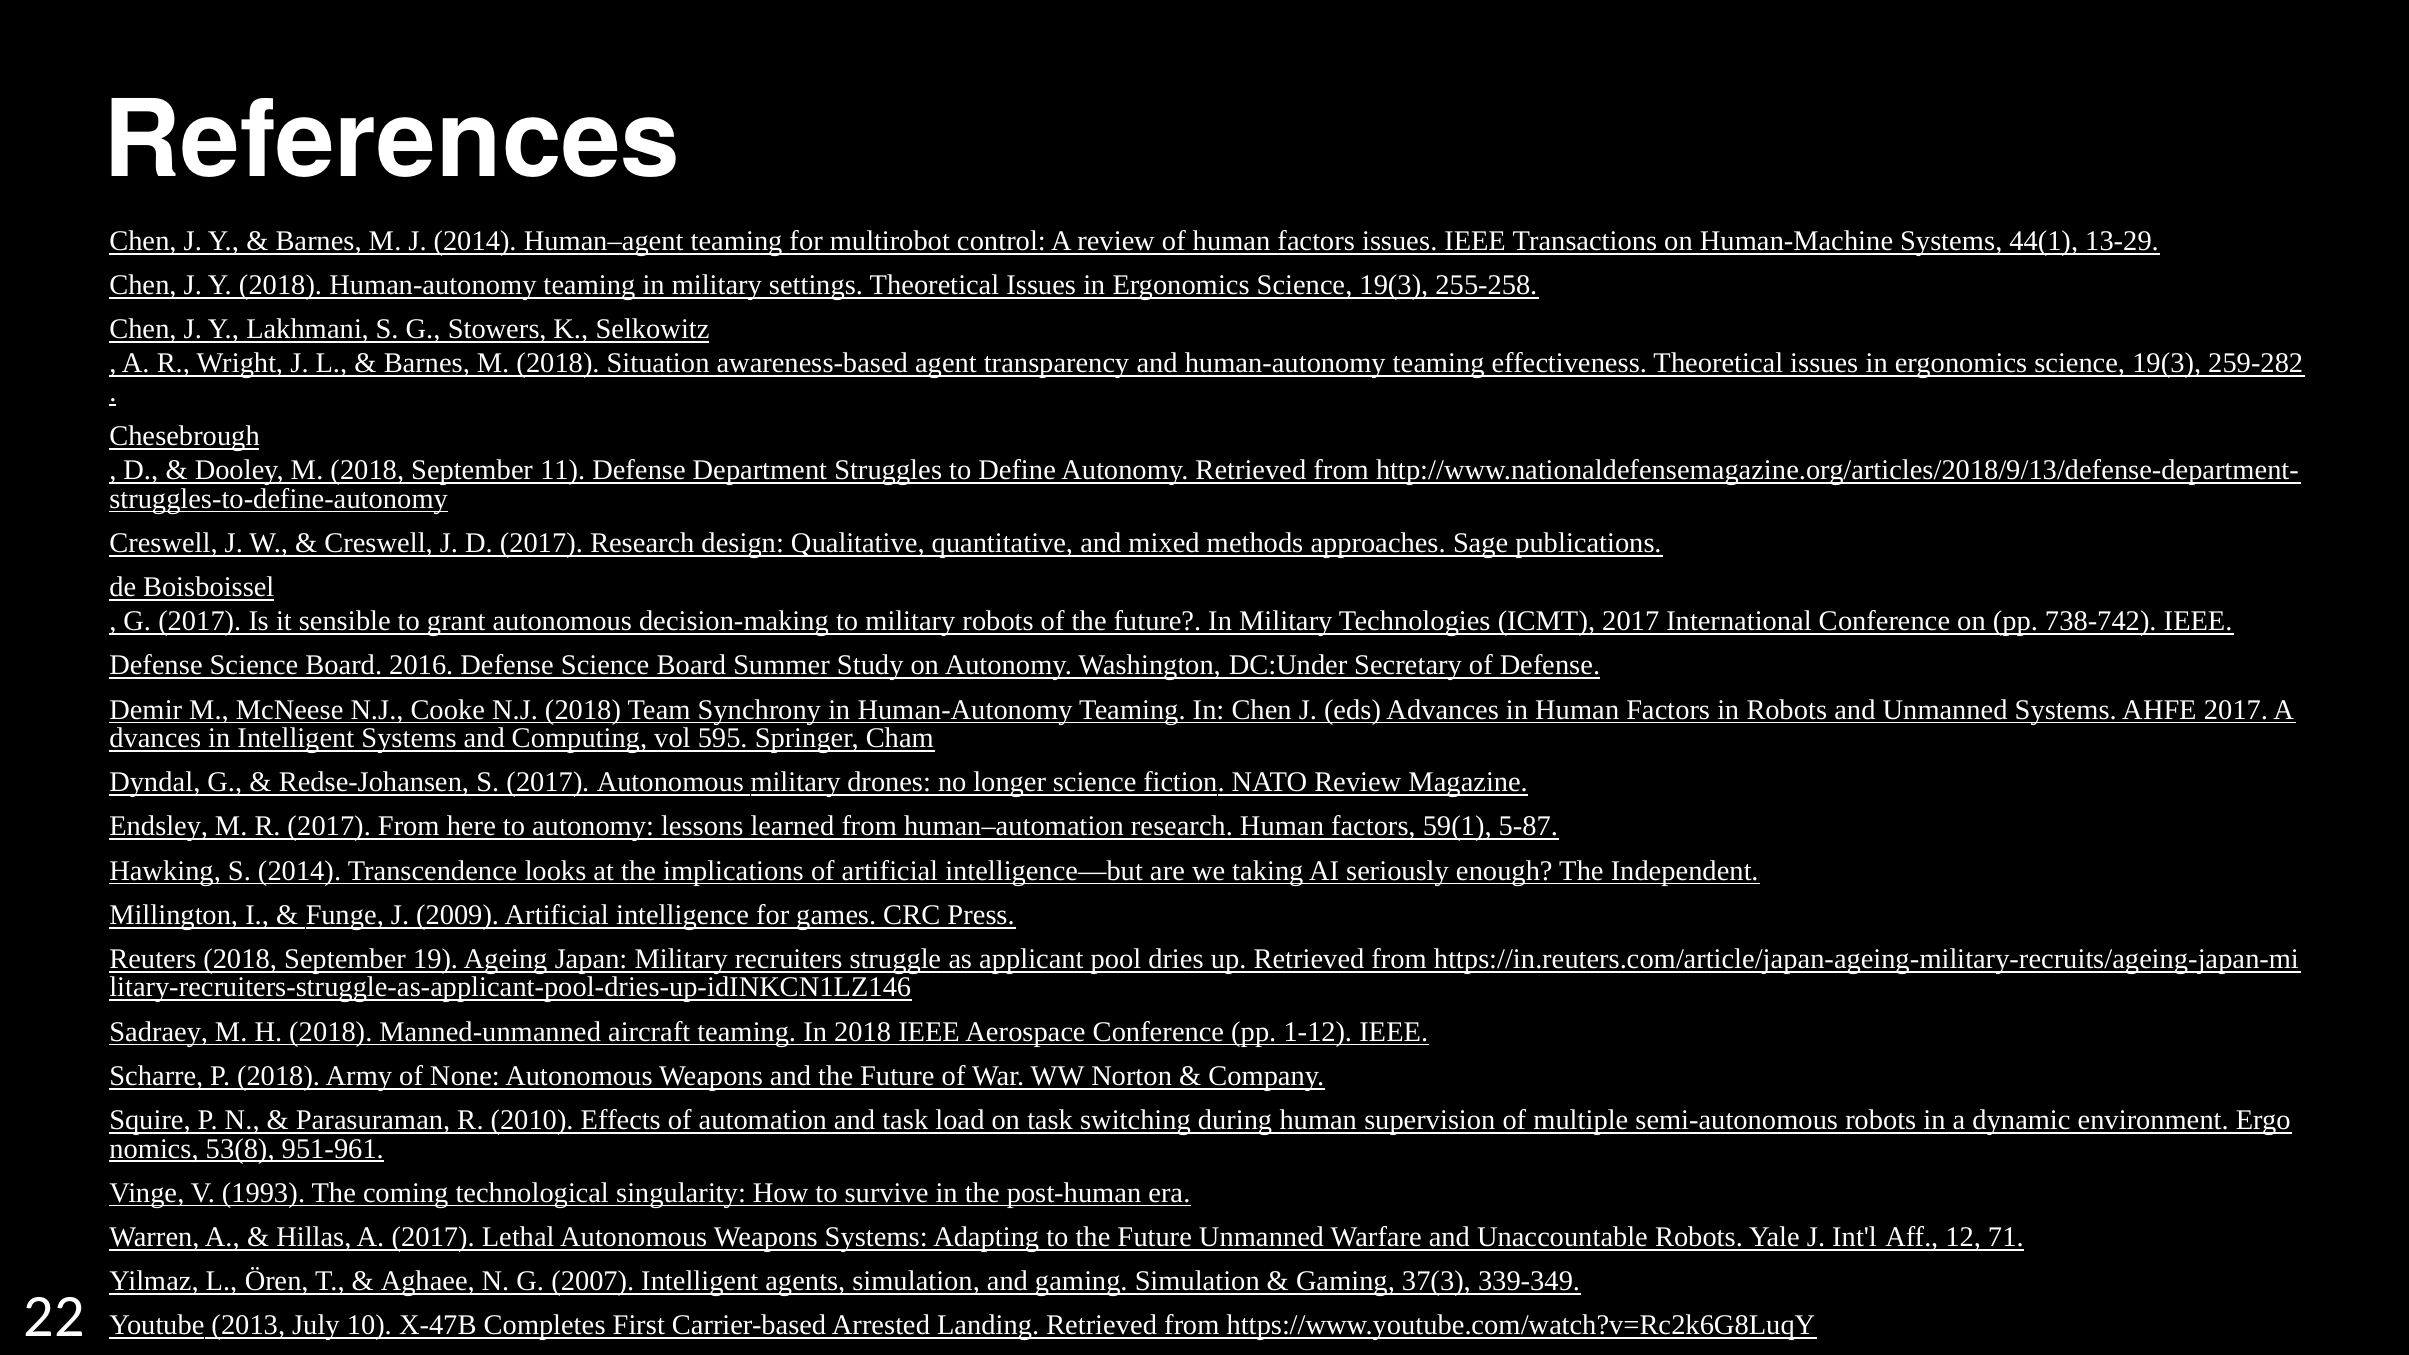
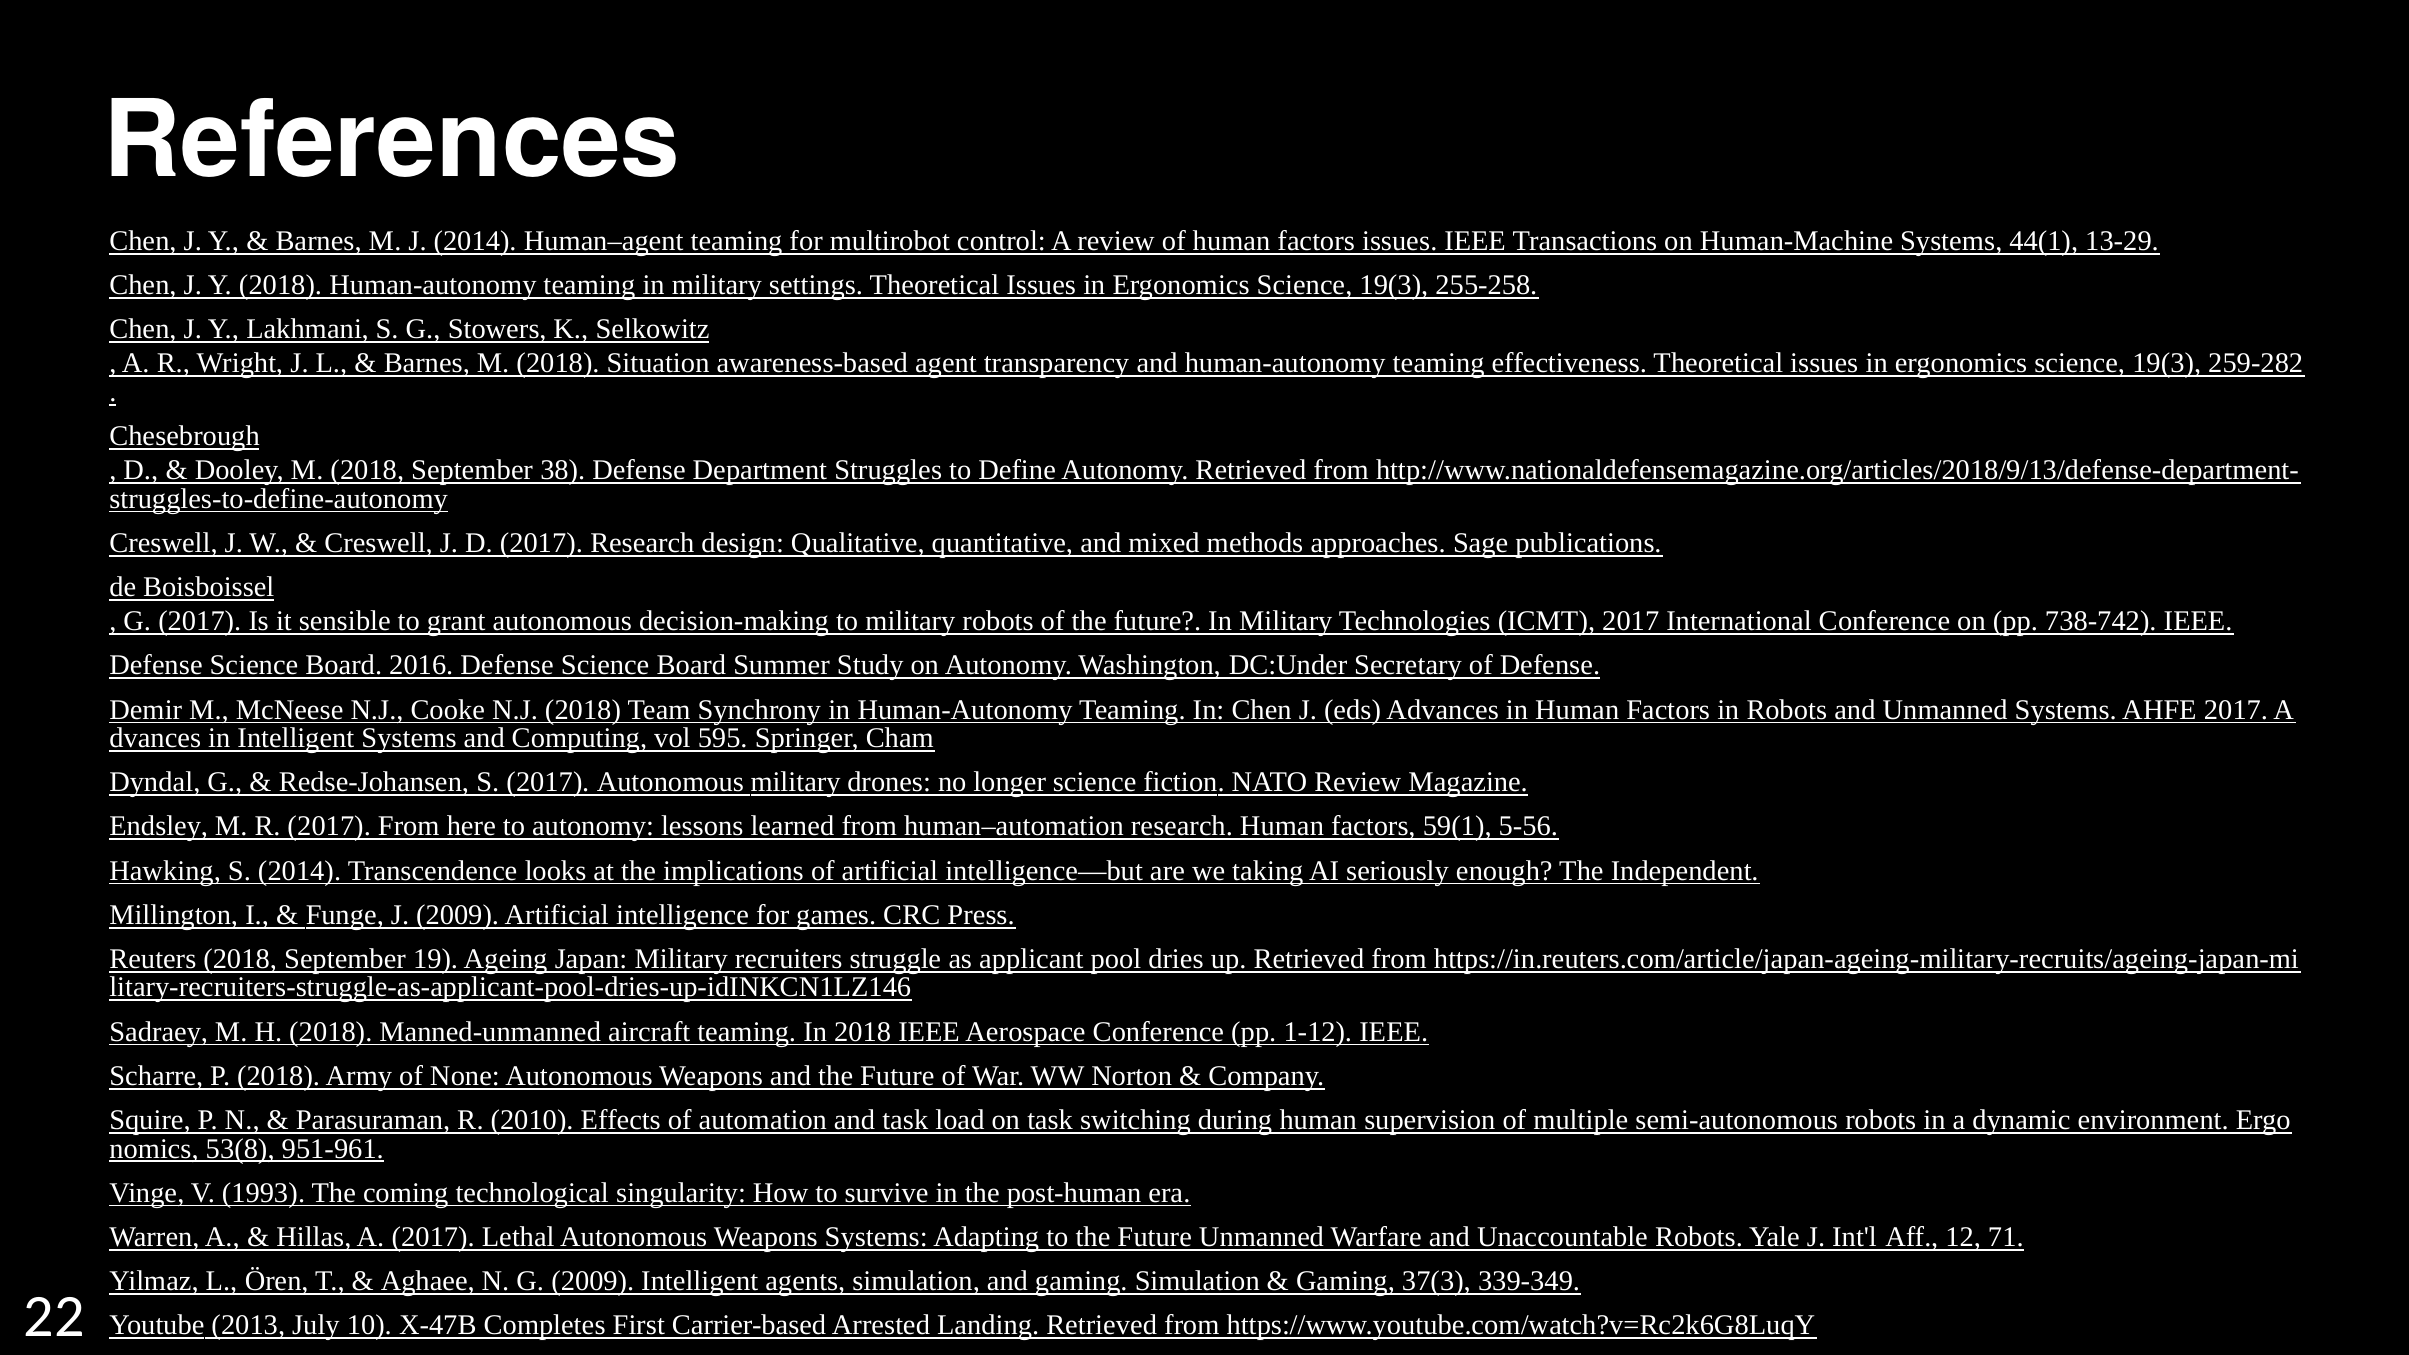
11: 11 -> 38 (563, 470)
5-87: 5-87 -> 5-56 (1528, 827)
G 2007: 2007 -> 2009 (593, 1281)
